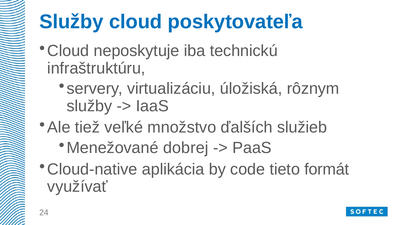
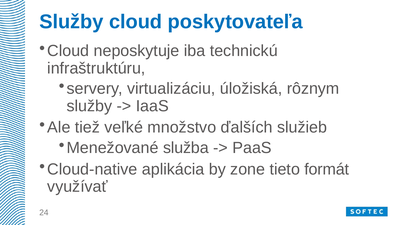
dobrej: dobrej -> služba (186, 147)
code: code -> zone (248, 169)
